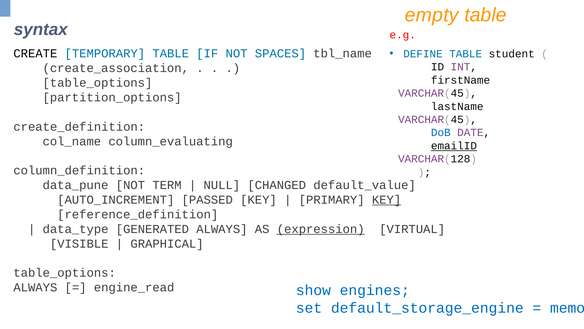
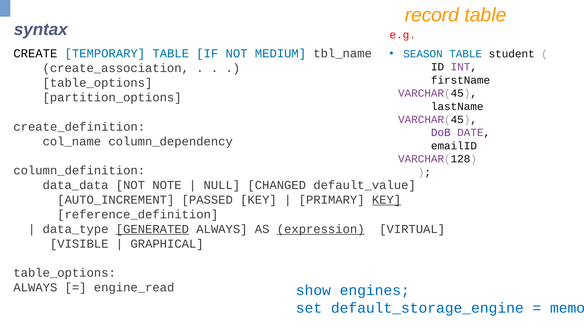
empty: empty -> record (432, 15)
DEFINE: DEFINE -> SEASON (423, 54)
SPACES: SPACES -> MEDIUM (280, 53)
DoB colour: blue -> purple (441, 133)
column_evaluating: column_evaluating -> column_dependency (171, 141)
emailID underline: present -> none (454, 146)
data_pune: data_pune -> data_data (76, 185)
TERM: TERM -> NOTE (167, 185)
GENERATED underline: none -> present (152, 229)
